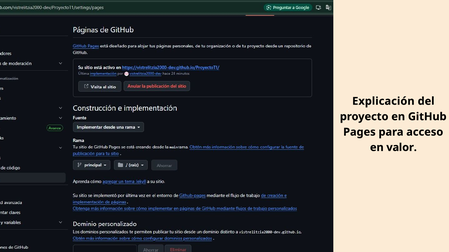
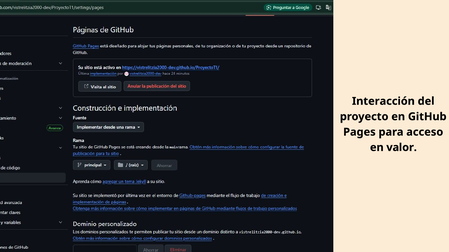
Explicación: Explicación -> Interacción (383, 101)
